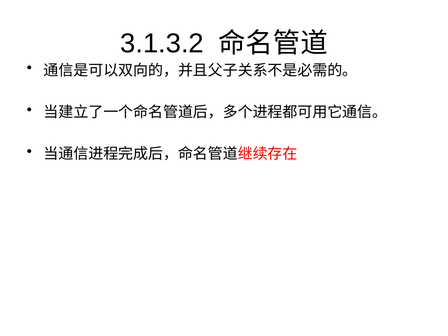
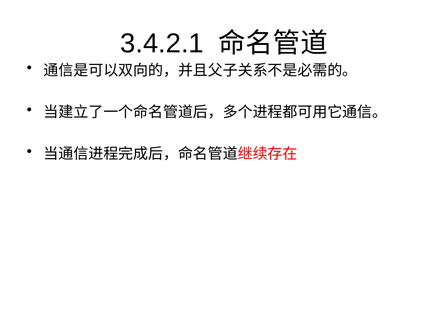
3.1.3.2: 3.1.3.2 -> 3.4.2.1 (162, 43)
